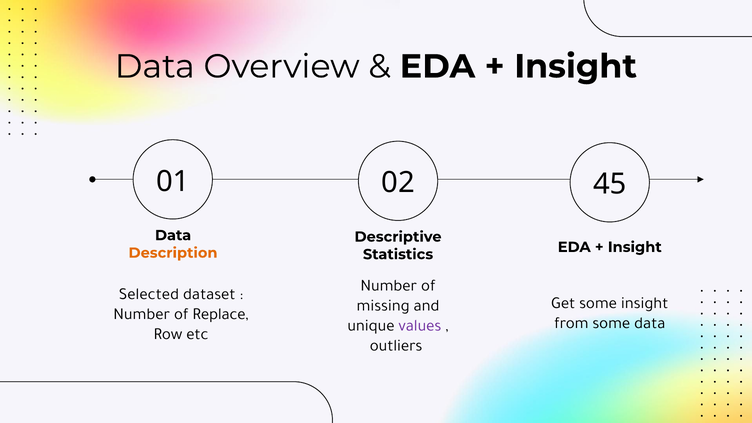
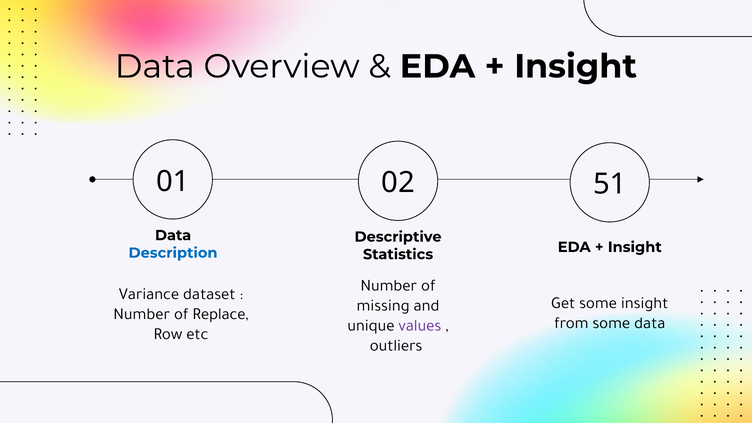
45: 45 -> 51 (610, 184)
Description colour: orange -> blue (173, 253)
Selected: Selected -> Variance (149, 294)
